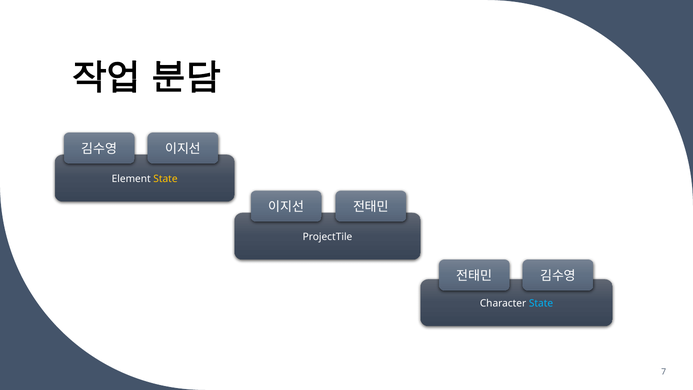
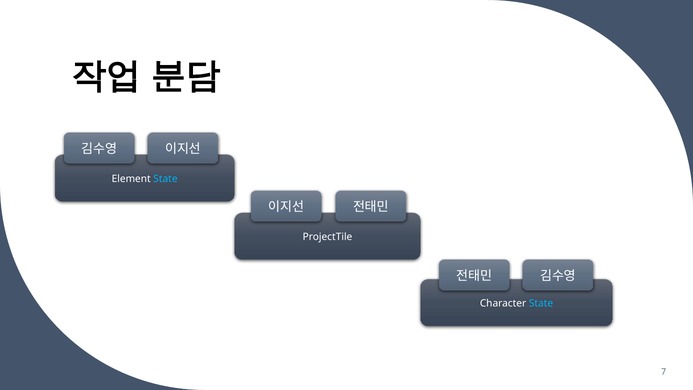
State colour: yellow -> light blue (165, 179)
